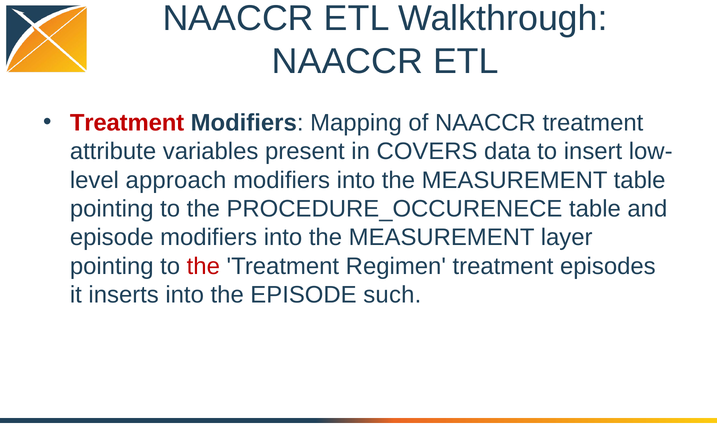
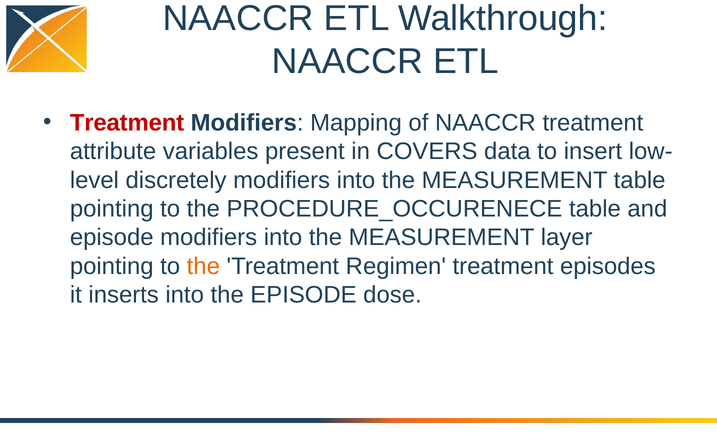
approach: approach -> discretely (176, 180)
the colour: red -> orange (203, 266)
such: such -> dose (392, 295)
